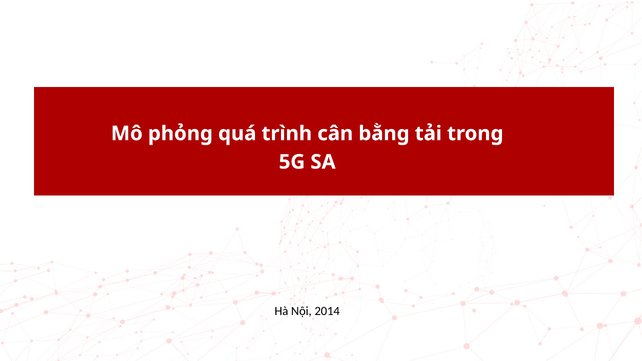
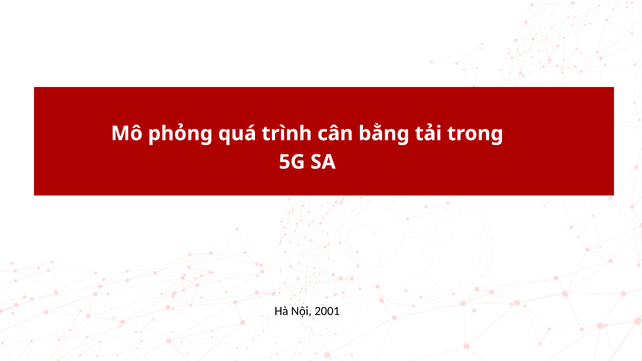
2014: 2014 -> 2001 (327, 311)
